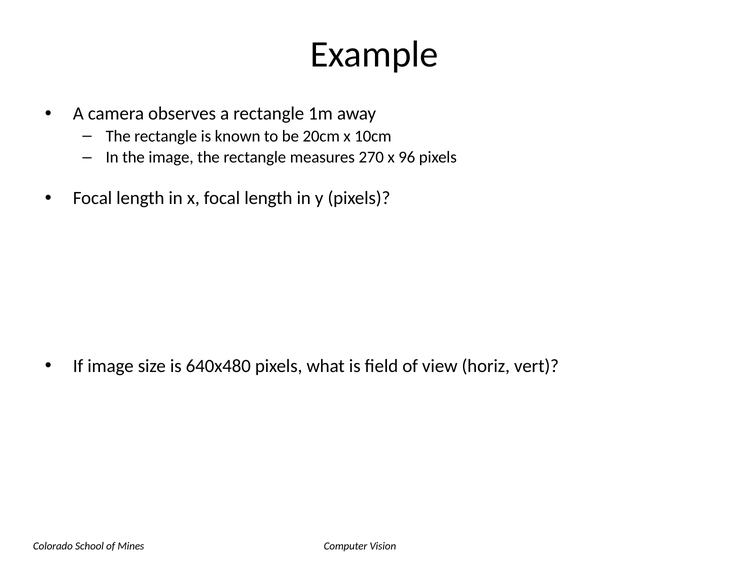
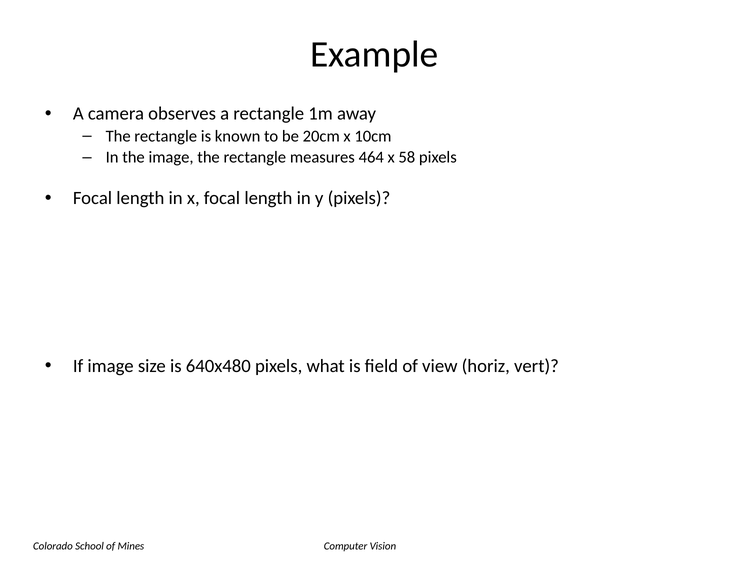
270: 270 -> 464 (371, 157)
96: 96 -> 58 (407, 157)
